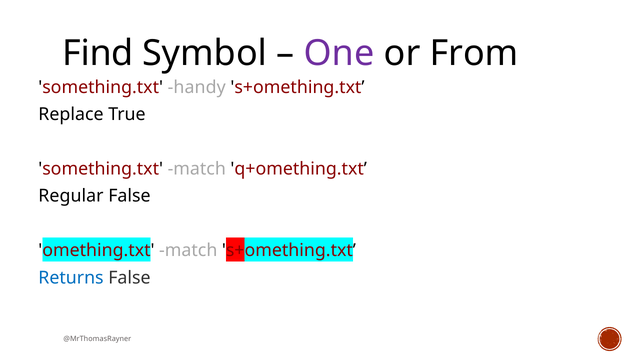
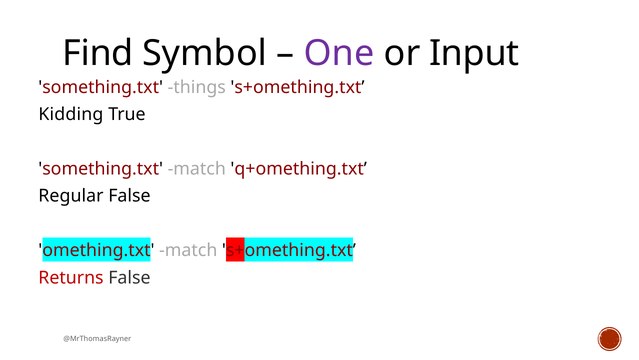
From: From -> Input (474, 53)
handy: handy -> things (197, 87)
Replace: Replace -> Kidding (71, 114)
Returns colour: blue -> red (71, 277)
